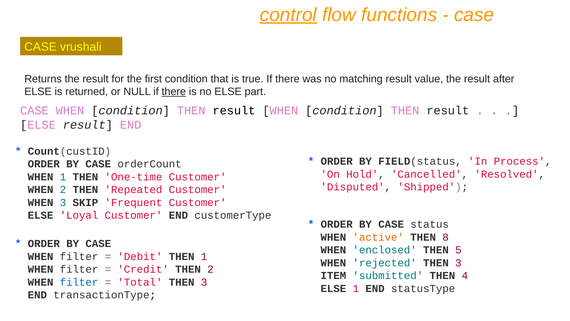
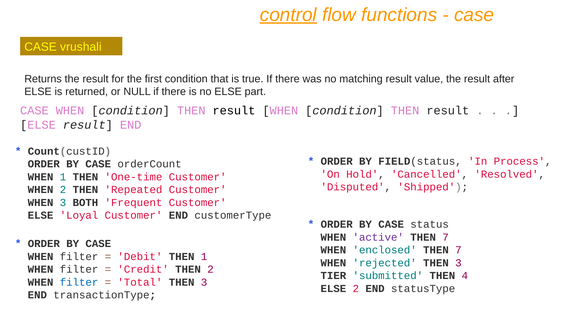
there underline: present -> none (174, 92)
SKIP: SKIP -> BOTH (85, 202)
active colour: orange -> purple (378, 237)
8: 8 -> 7 (446, 237)
5: 5 -> 7 (458, 250)
ITEM: ITEM -> TIER (333, 275)
ELSE 1: 1 -> 2 (356, 288)
